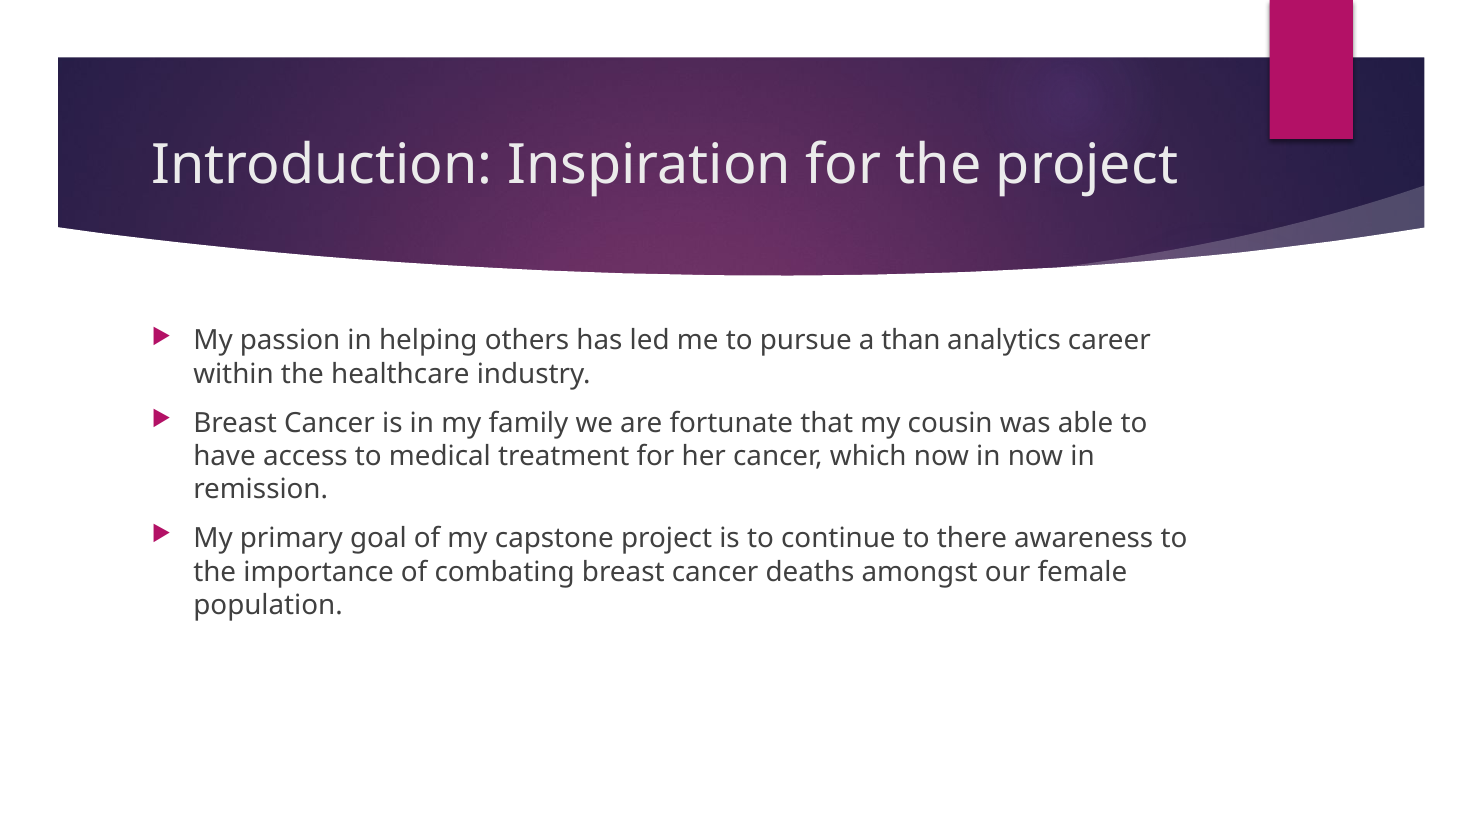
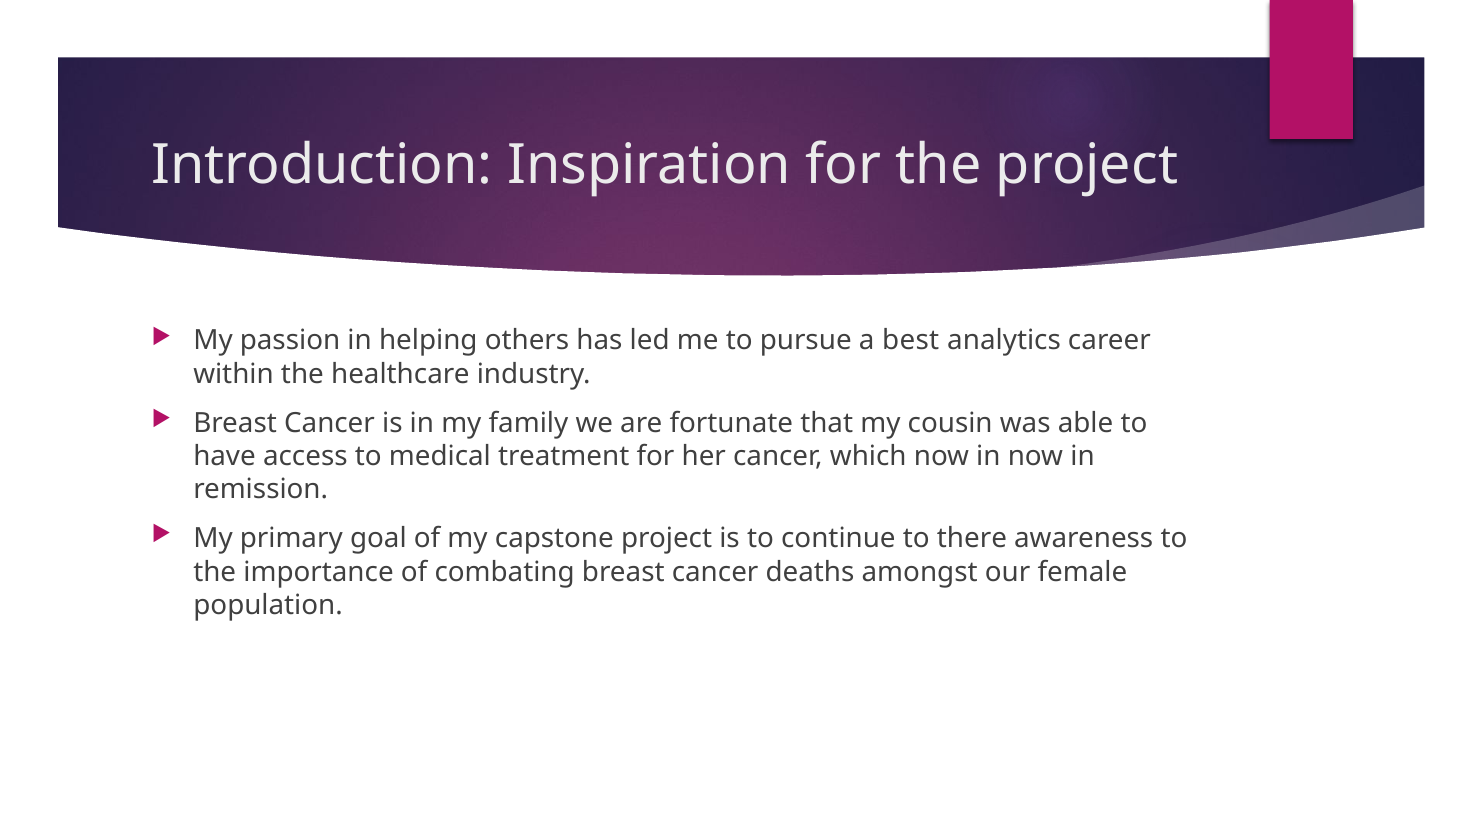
than: than -> best (911, 341)
